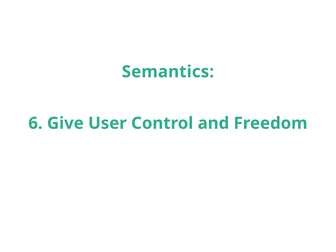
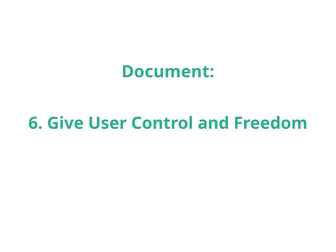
Semantics: Semantics -> Document (168, 72)
